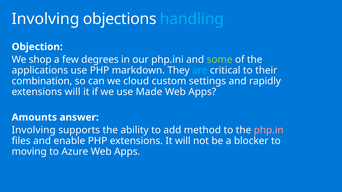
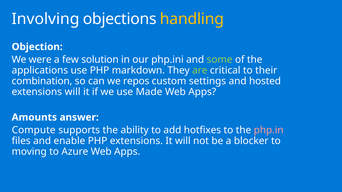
handling colour: light blue -> yellow (192, 19)
shop: shop -> were (40, 60)
degrees: degrees -> solution (100, 60)
are colour: light blue -> light green (200, 70)
cloud: cloud -> repos (136, 81)
rapidly: rapidly -> hosted (265, 81)
Involving: Involving -> Compute (34, 130)
method: method -> hotfixes (202, 130)
